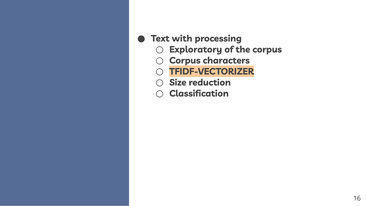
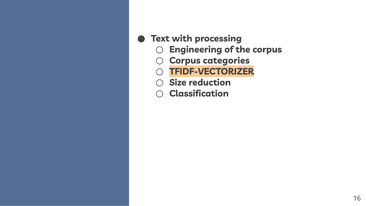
Exploratory: Exploratory -> Engineering (196, 50)
characters: characters -> categories (226, 61)
